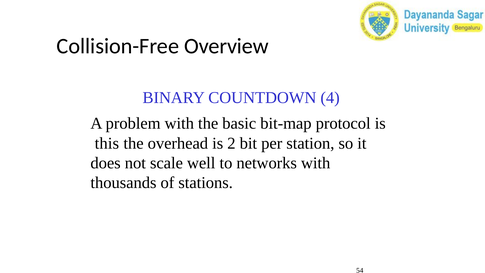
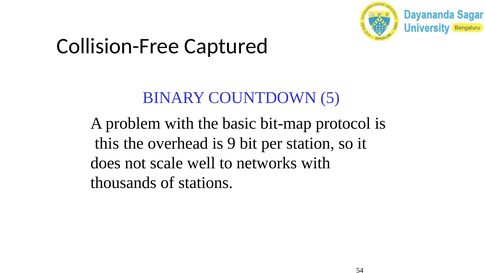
Overview: Overview -> Captured (226, 46)
4: 4 -> 5 (330, 98)
2: 2 -> 9 (231, 143)
